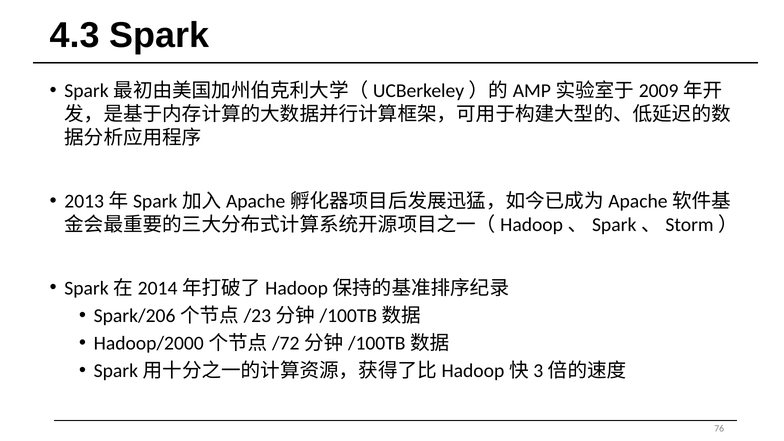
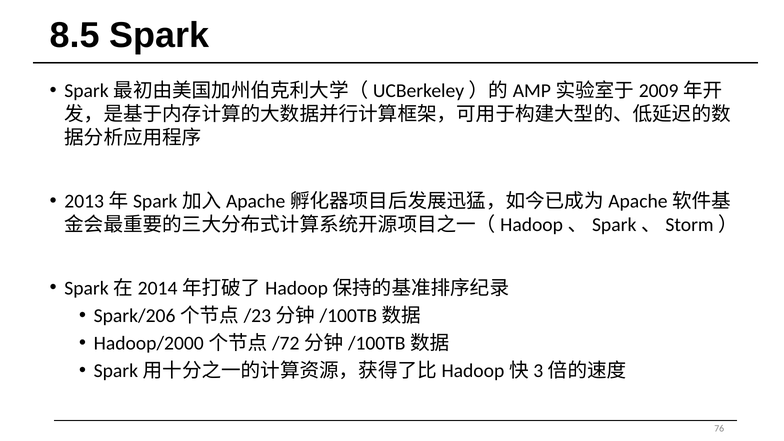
4.3: 4.3 -> 8.5 (75, 36)
